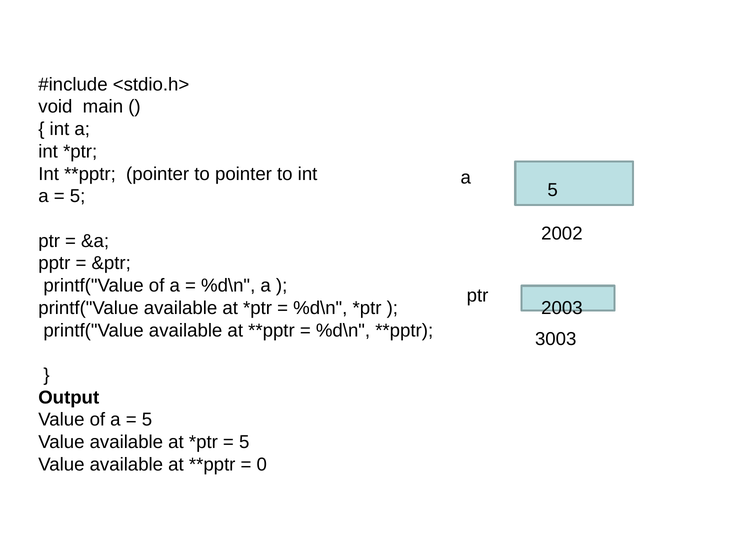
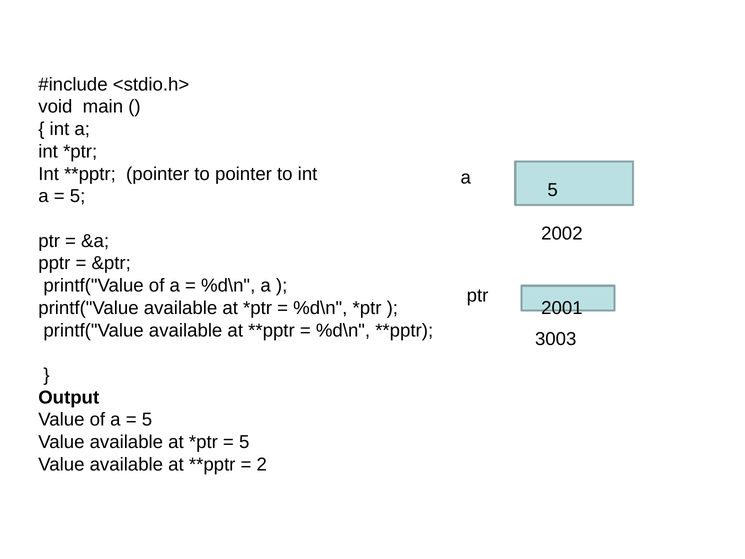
2003: 2003 -> 2001 (562, 308)
0: 0 -> 2 (262, 464)
